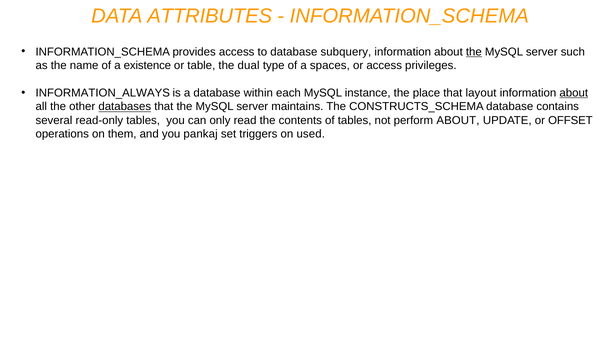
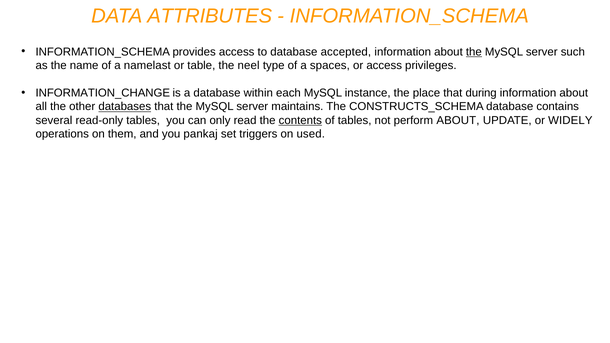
subquery: subquery -> accepted (346, 52)
existence: existence -> namelast (147, 66)
dual: dual -> neel (249, 66)
INFORMATION_ALWAYS: INFORMATION_ALWAYS -> INFORMATION_CHANGE (103, 93)
layout: layout -> during (481, 93)
about underline: present -> none (574, 93)
contents underline: none -> present (300, 120)
OFFSET: OFFSET -> WIDELY (570, 120)
